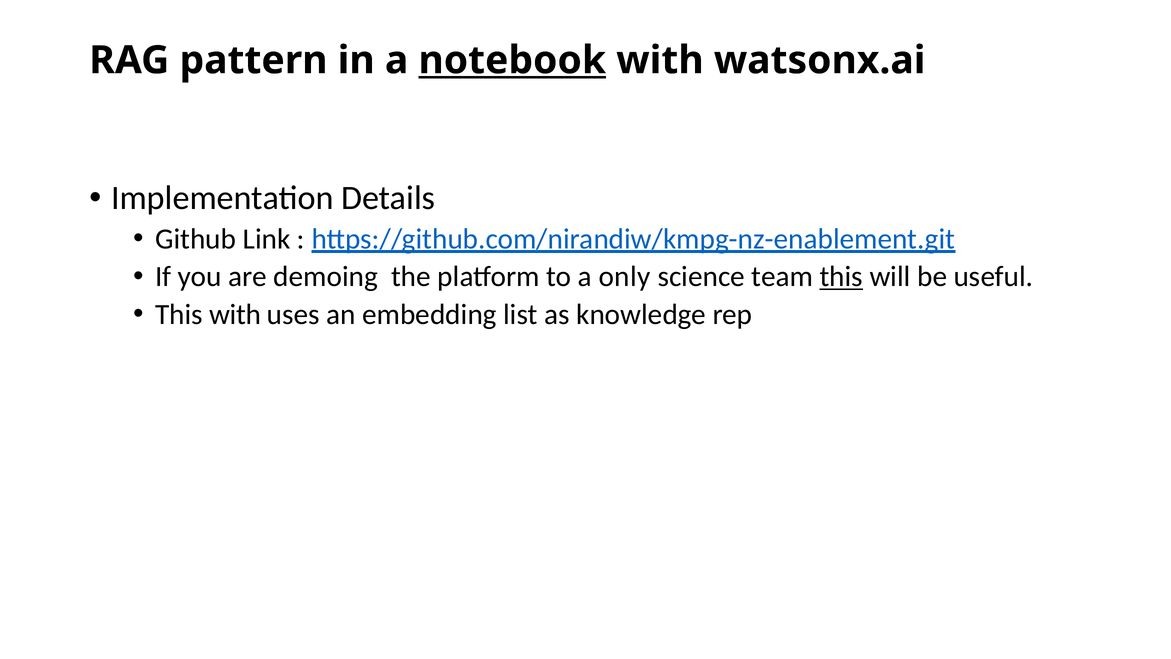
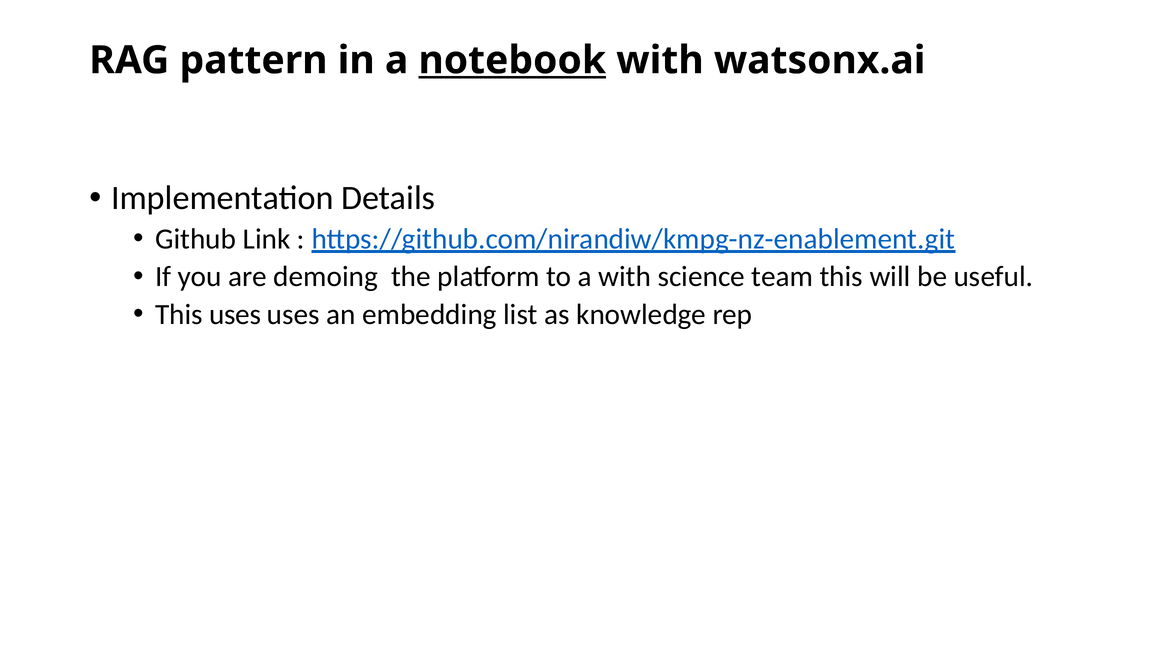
a only: only -> with (625, 277)
this underline: present -> none (841, 277)
This with: with -> uses (235, 314)
